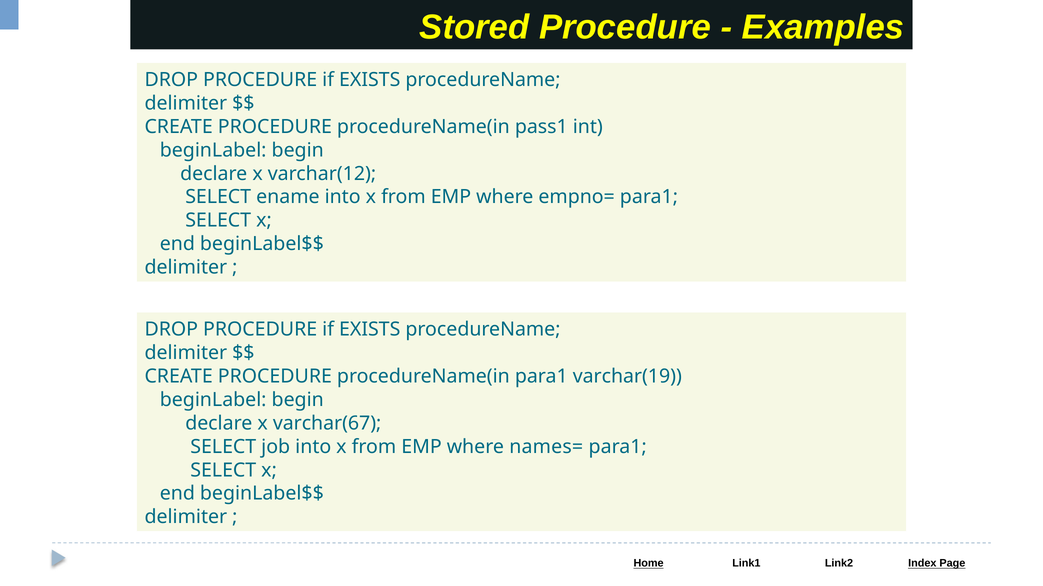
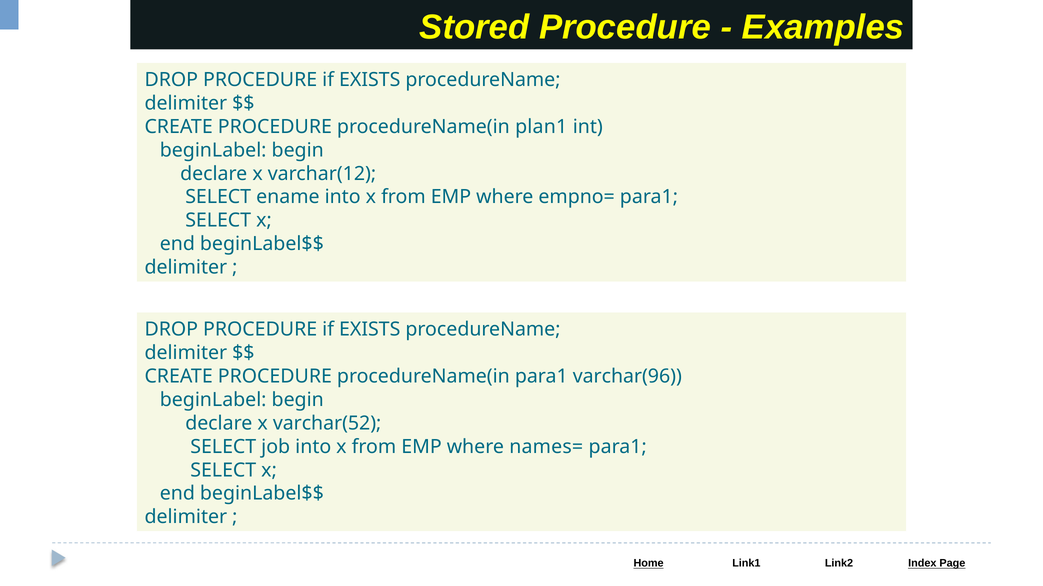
pass1: pass1 -> plan1 (541, 127)
varchar(19: varchar(19 -> varchar(96 (627, 377)
varchar(67: varchar(67 -> varchar(52 (327, 424)
